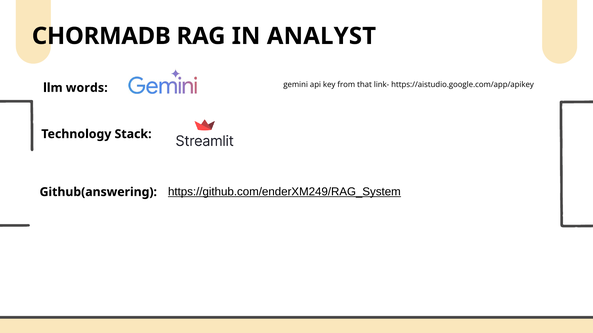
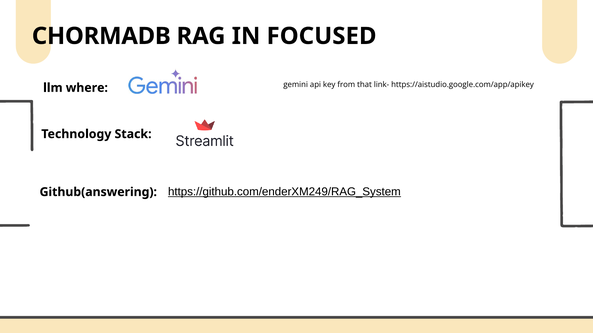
ANALYST: ANALYST -> FOCUSED (322, 36)
words: words -> where (87, 88)
